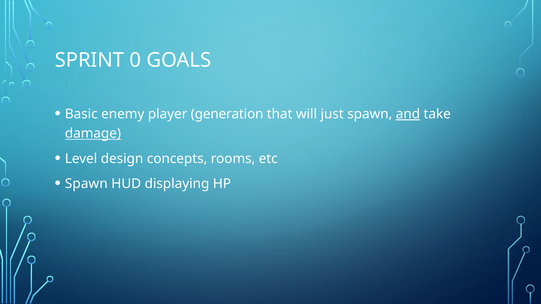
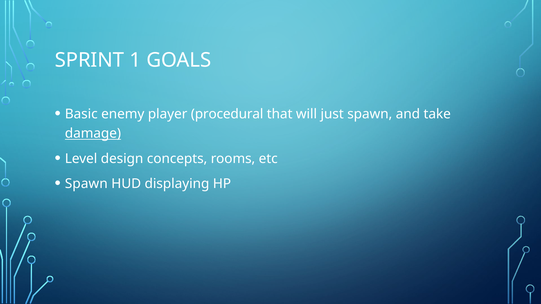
0: 0 -> 1 (135, 60)
generation: generation -> procedural (227, 114)
and underline: present -> none (408, 114)
